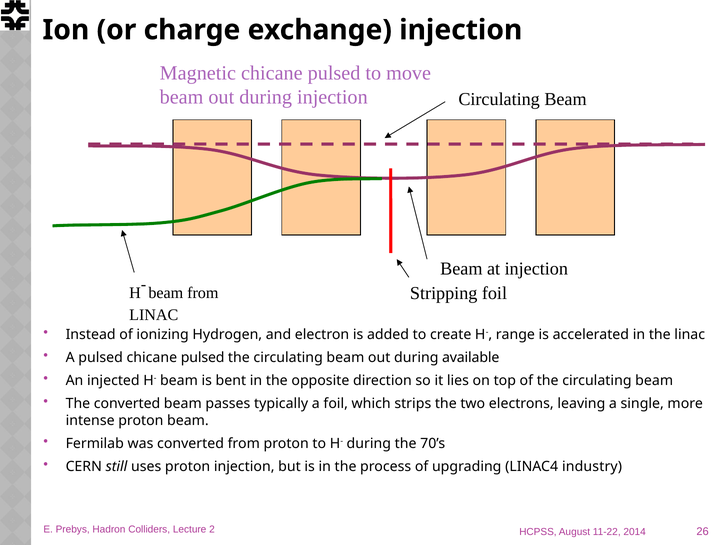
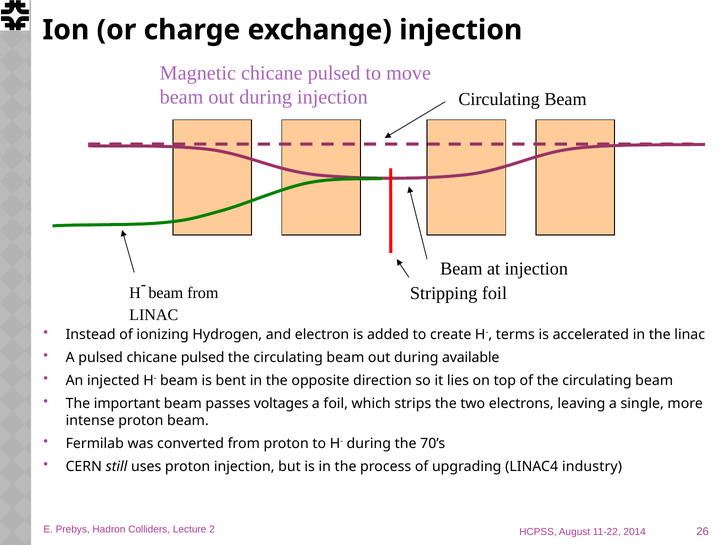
range: range -> terms (515, 334)
The converted: converted -> important (127, 403)
typically: typically -> voltages (281, 403)
